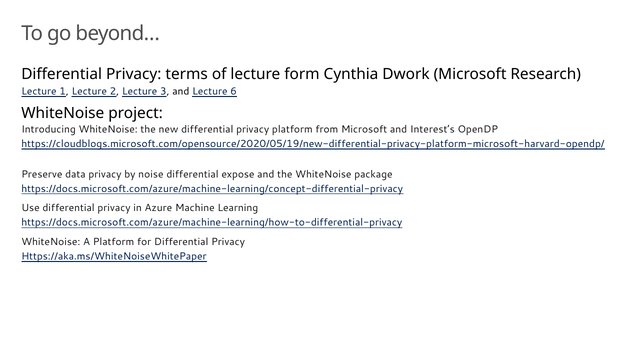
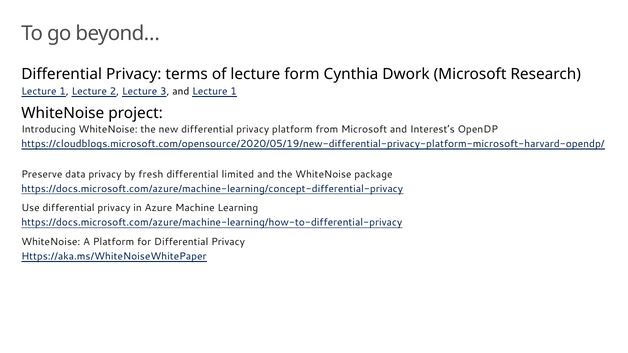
and Lecture 6: 6 -> 1 (234, 91)
noise: noise -> fresh (151, 174)
expose: expose -> limited (238, 174)
